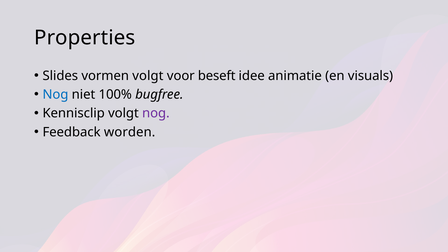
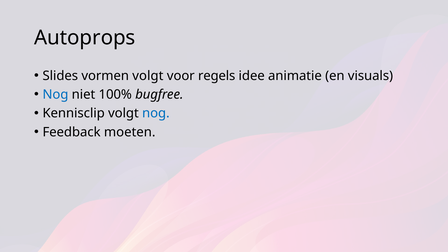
Properties: Properties -> Autoprops (85, 38)
beseft: beseft -> regels (217, 76)
nog colour: purple -> blue (156, 113)
worden: worden -> moeten (130, 132)
